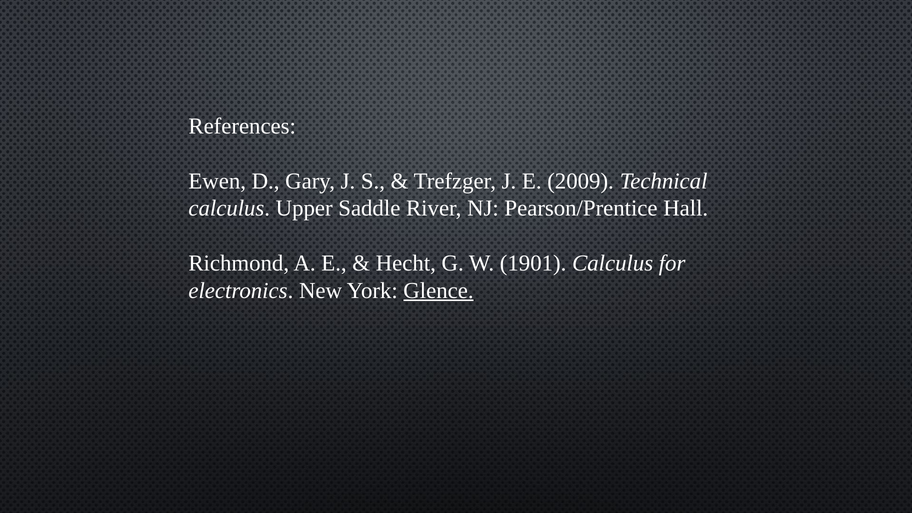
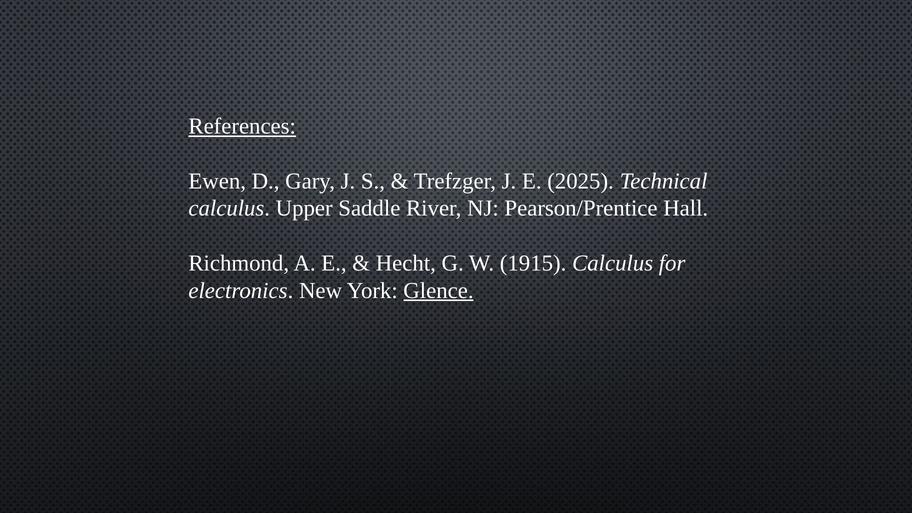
References underline: none -> present (242, 126)
2009: 2009 -> 2025 (581, 181)
1901: 1901 -> 1915 (533, 263)
